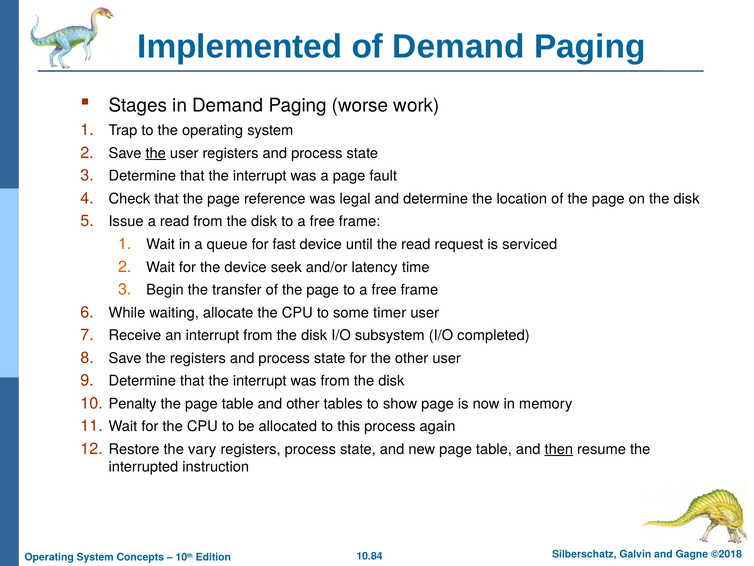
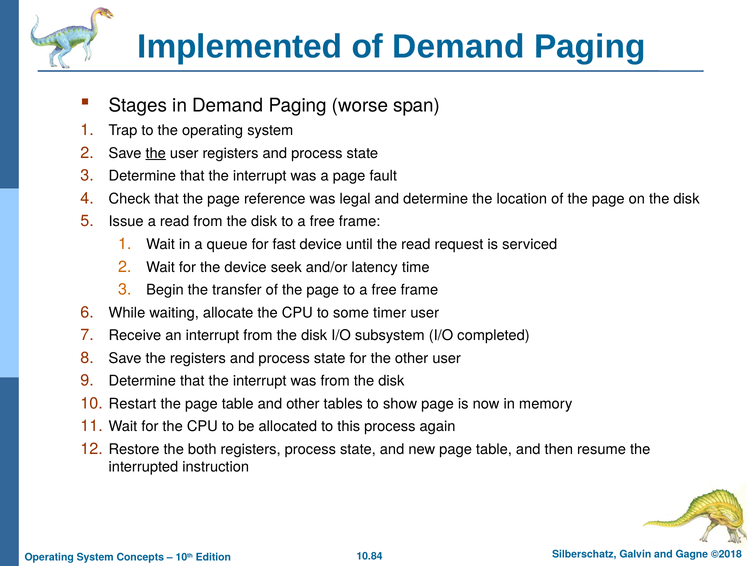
work: work -> span (417, 106)
Penalty: Penalty -> Restart (133, 403)
vary: vary -> both (202, 449)
then underline: present -> none (559, 449)
